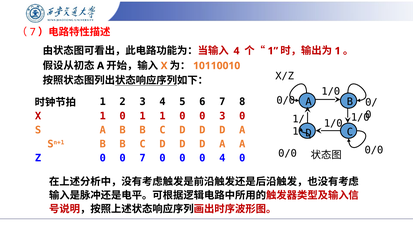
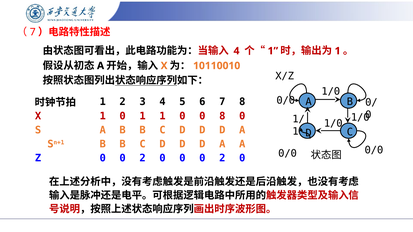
0 3: 3 -> 8 (222, 116)
Z 0 0 7: 7 -> 2 (143, 158)
0 0 0 4: 4 -> 2 (222, 158)
